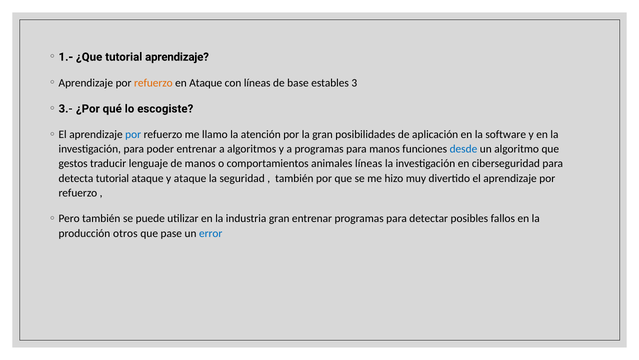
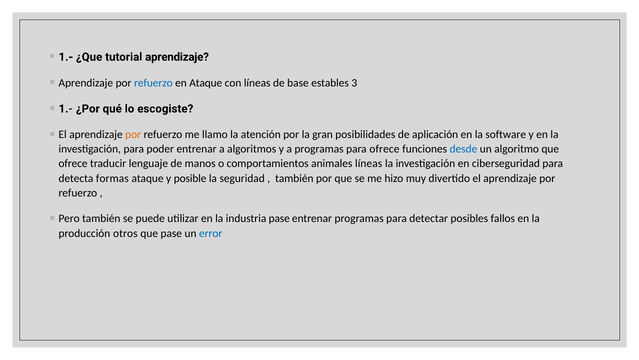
refuerzo colour: orange -> blue (153, 83)
3.-: 3.- -> 1.- (66, 109)
por colour: blue -> orange (133, 134)
para manos: manos -> ofrece (384, 149)
gestos: gestos -> ofrece (73, 163)
detecta tutorial: tutorial -> formas (112, 178)
y ataque: ataque -> posible (190, 178)
industria gran: gran -> pase (279, 218)
